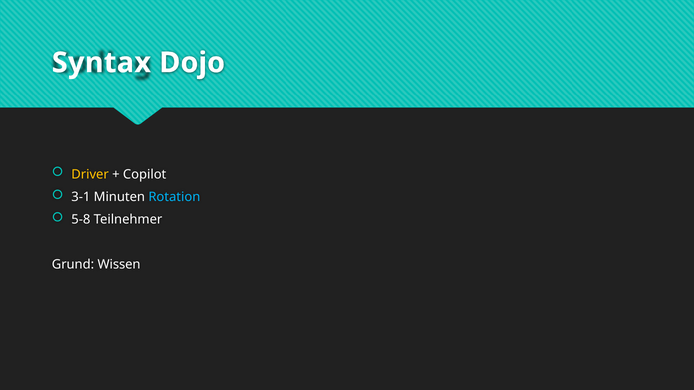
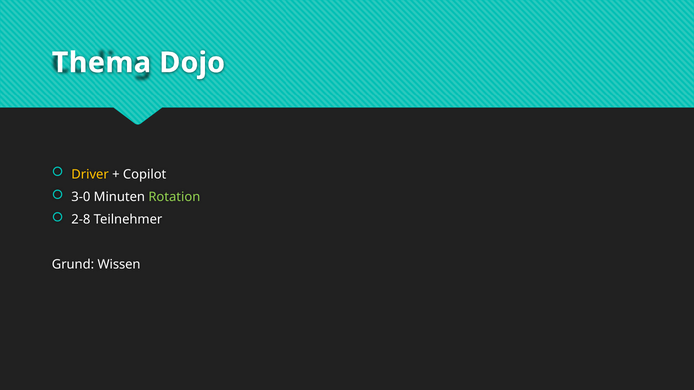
Syntax: Syntax -> Thema (101, 63)
3-1: 3-1 -> 3-0 (81, 197)
Rotation colour: light blue -> light green (174, 197)
5-8: 5-8 -> 2-8 (81, 220)
